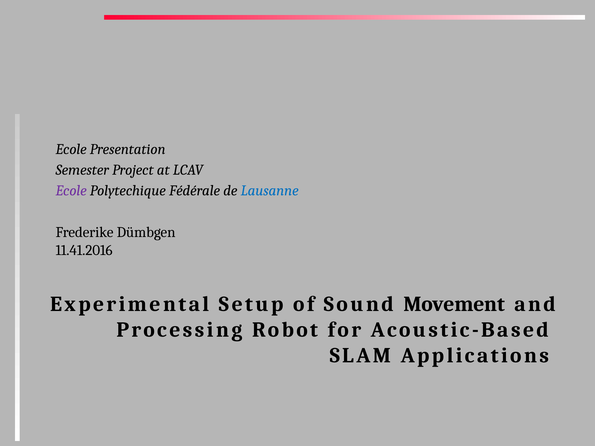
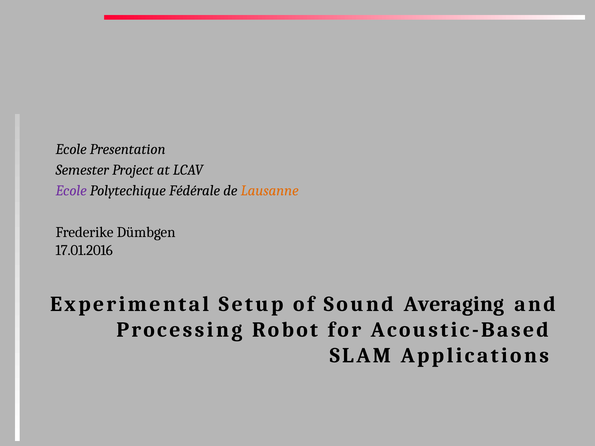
Lausanne colour: blue -> orange (270, 191)
11.41.2016: 11.41.2016 -> 17.01.2016 (84, 250)
Movement: Movement -> Averaging (454, 304)
